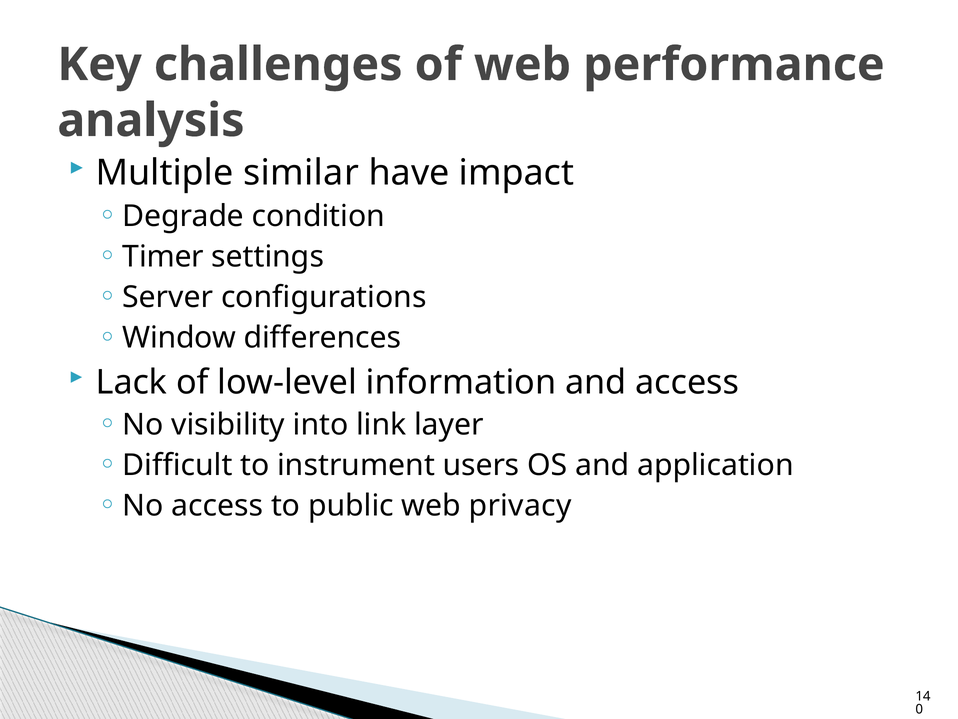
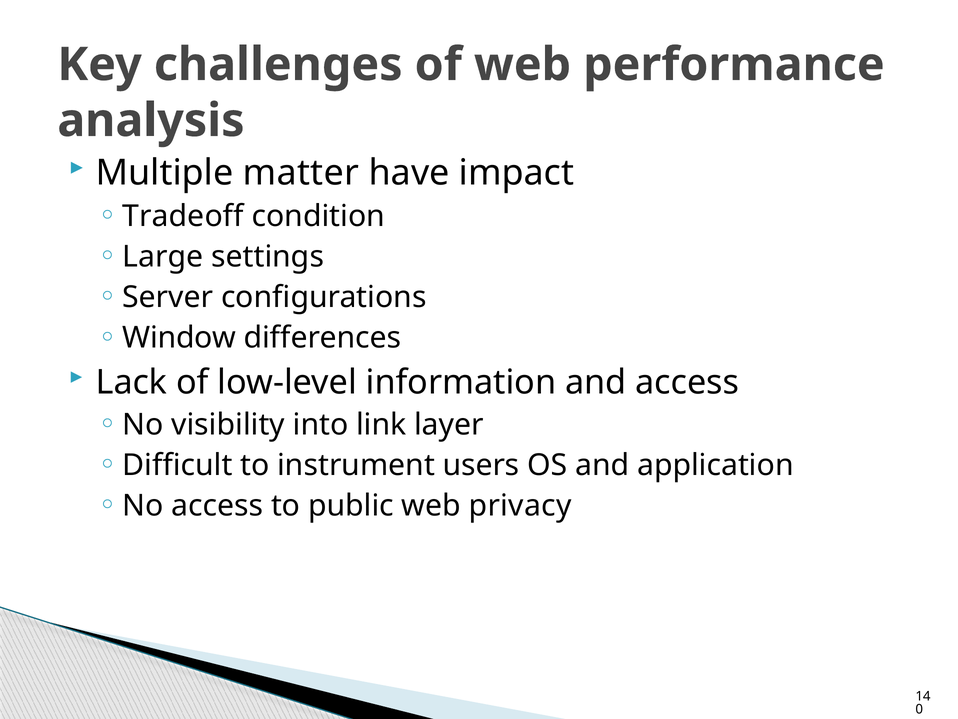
similar: similar -> matter (301, 173)
Degrade: Degrade -> Tradeoff (183, 216)
Timer: Timer -> Large (163, 257)
